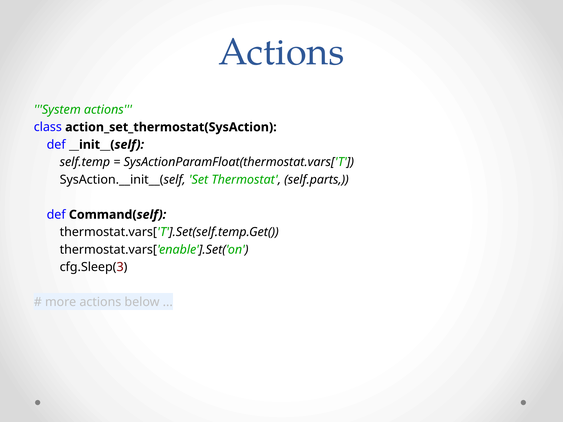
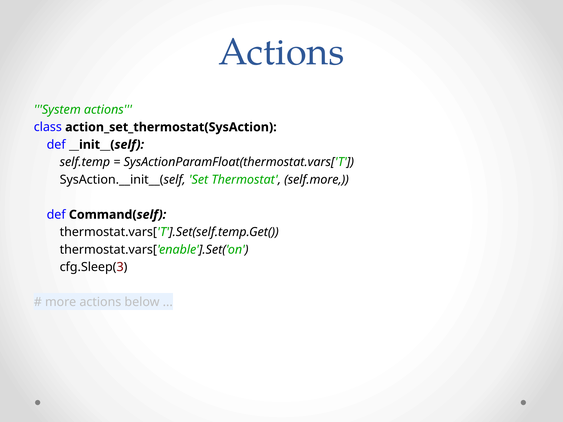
self.parts: self.parts -> self.more (317, 180)
